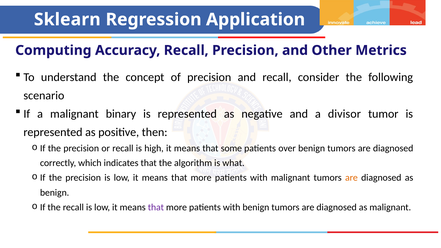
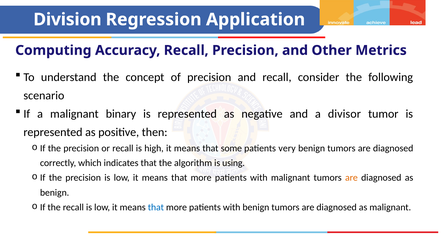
Sklearn: Sklearn -> Division (67, 20)
over: over -> very (287, 148)
what: what -> using (234, 163)
that colour: purple -> blue (156, 207)
